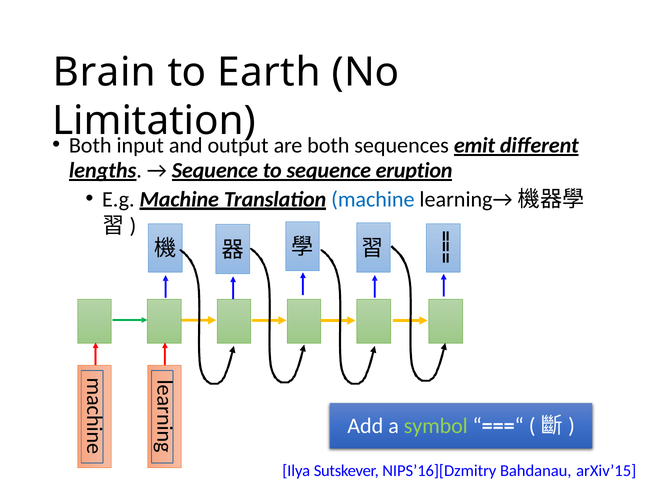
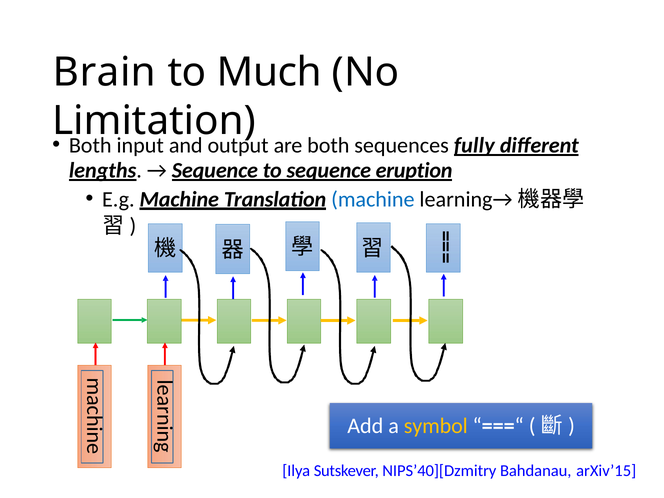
Earth: Earth -> Much (269, 72)
emit: emit -> fully (474, 145)
symbol colour: light green -> yellow (436, 426)
NIPS’16][Dzmitry: NIPS’16][Dzmitry -> NIPS’40][Dzmitry (439, 471)
